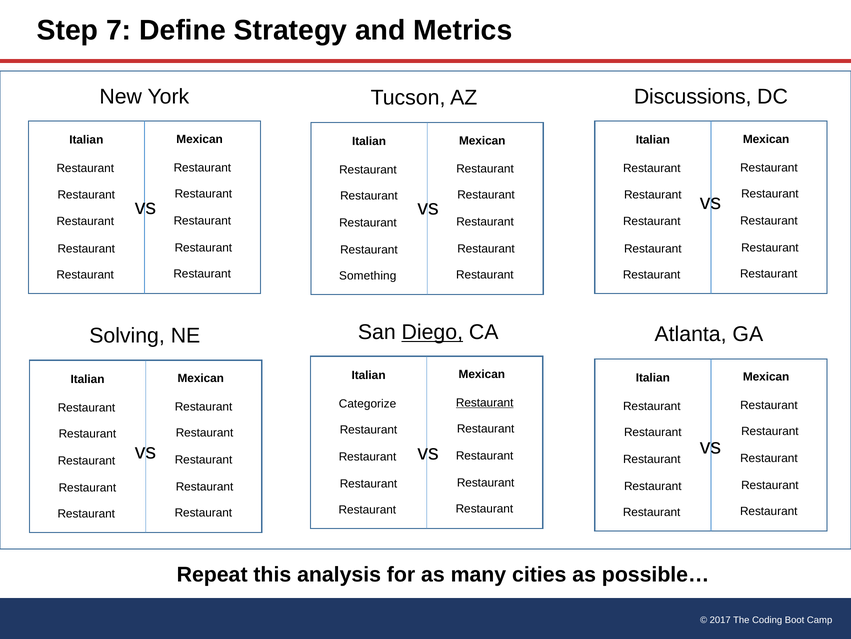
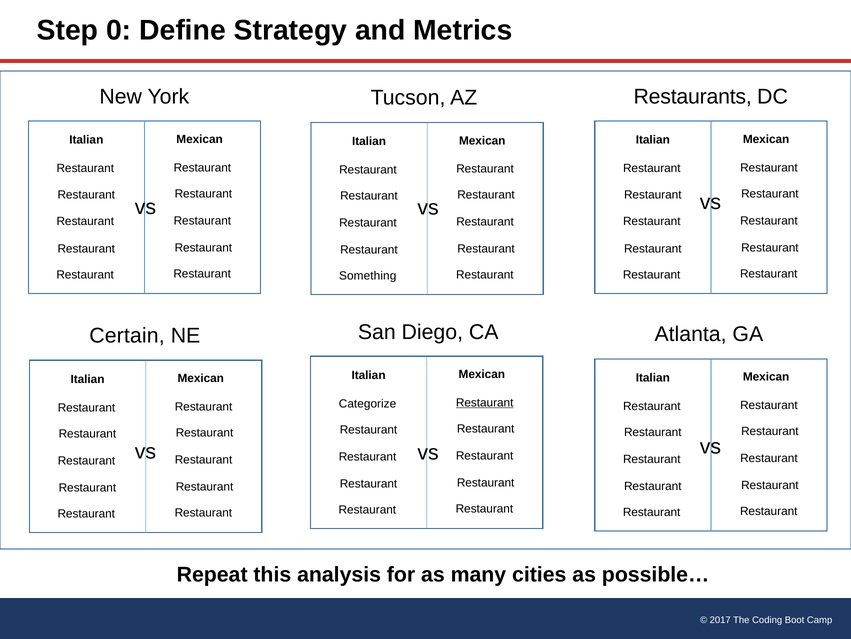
7: 7 -> 0 (119, 30)
Discussions: Discussions -> Restaurants (693, 96)
Diego underline: present -> none (432, 332)
Solving: Solving -> Certain (127, 335)
